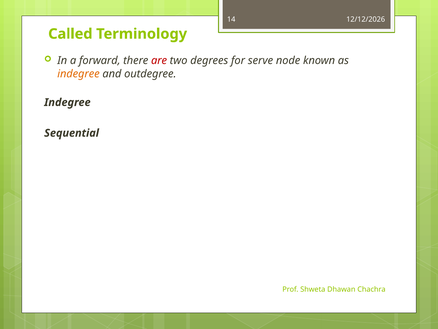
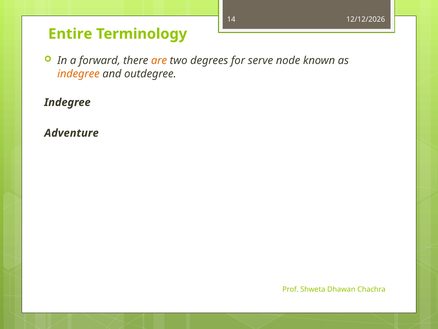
Called: Called -> Entire (70, 34)
are colour: red -> orange (159, 61)
Sequential: Sequential -> Adventure (72, 133)
